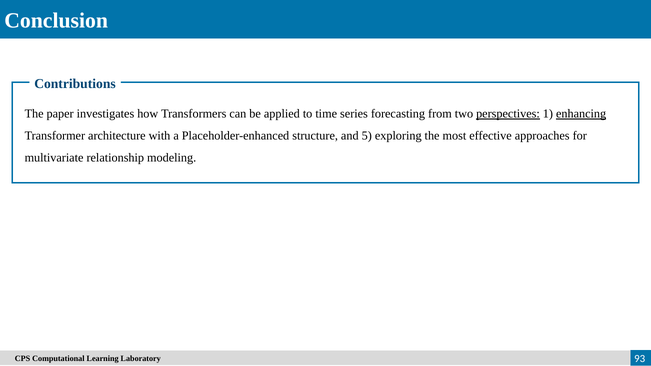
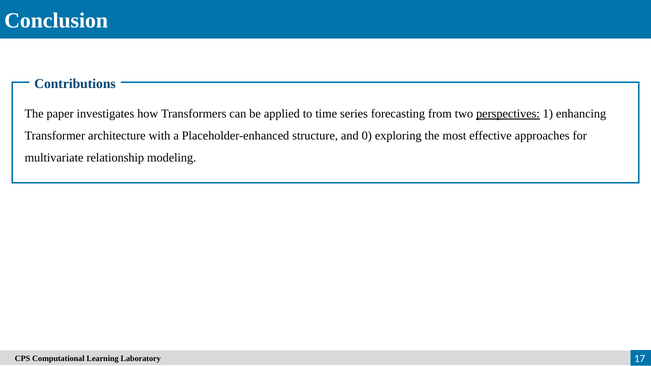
enhancing underline: present -> none (581, 114)
5: 5 -> 0 (367, 136)
93: 93 -> 17 (640, 359)
